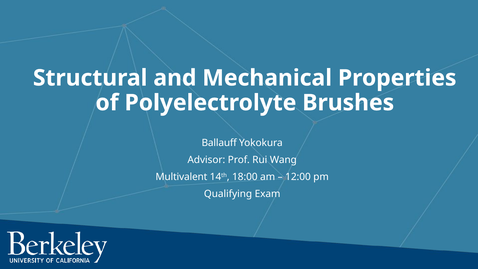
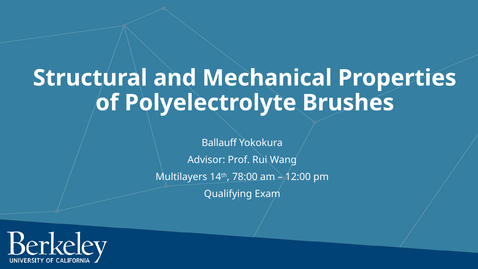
Multivalent: Multivalent -> Multilayers (181, 177)
18:00: 18:00 -> 78:00 (245, 177)
